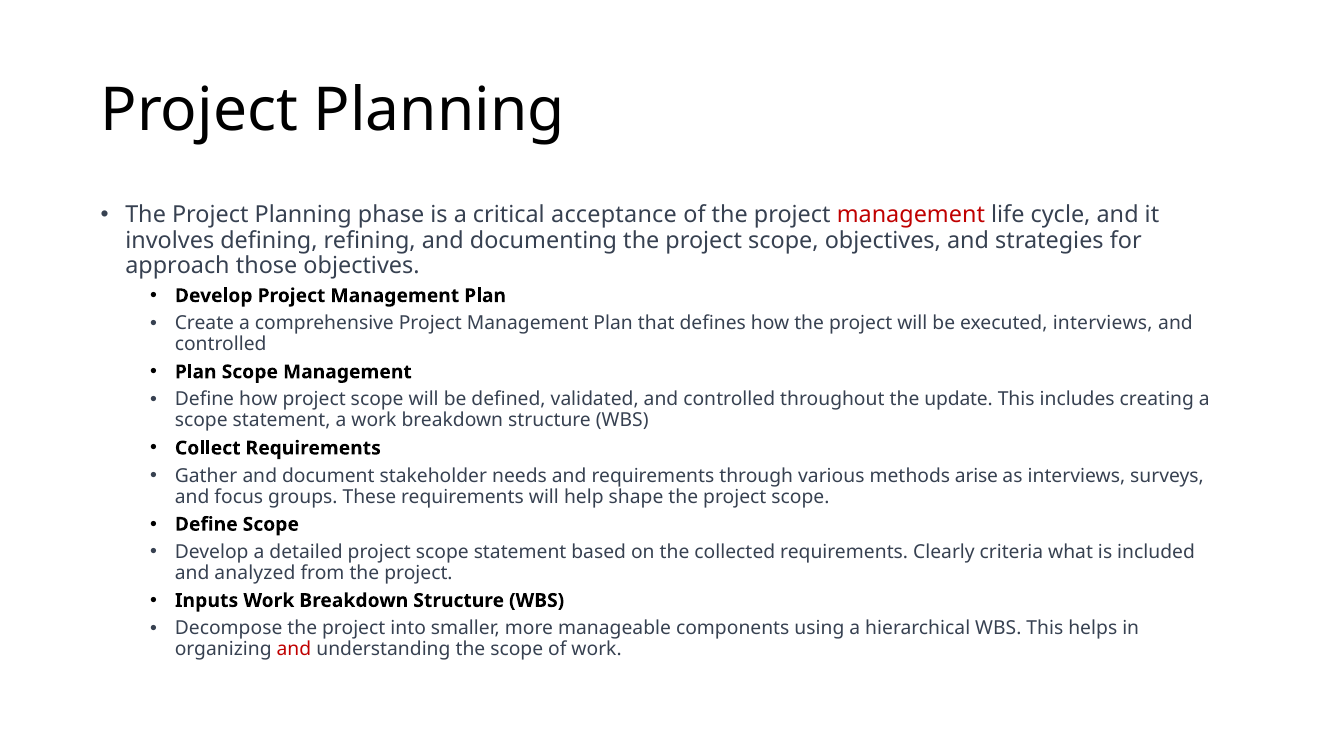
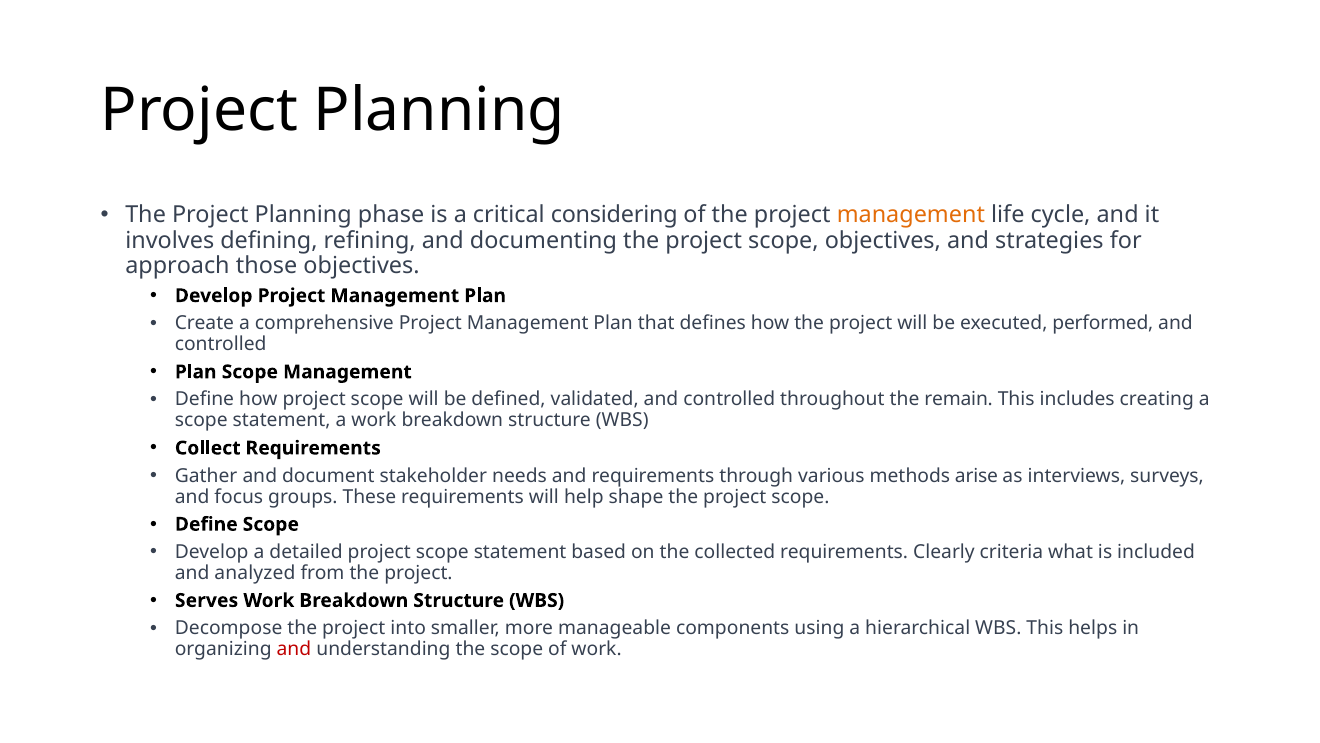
acceptance: acceptance -> considering (614, 215)
management colour: red -> orange (911, 215)
executed interviews: interviews -> performed (1103, 323)
update: update -> remain (959, 399)
Inputs: Inputs -> Serves (207, 600)
